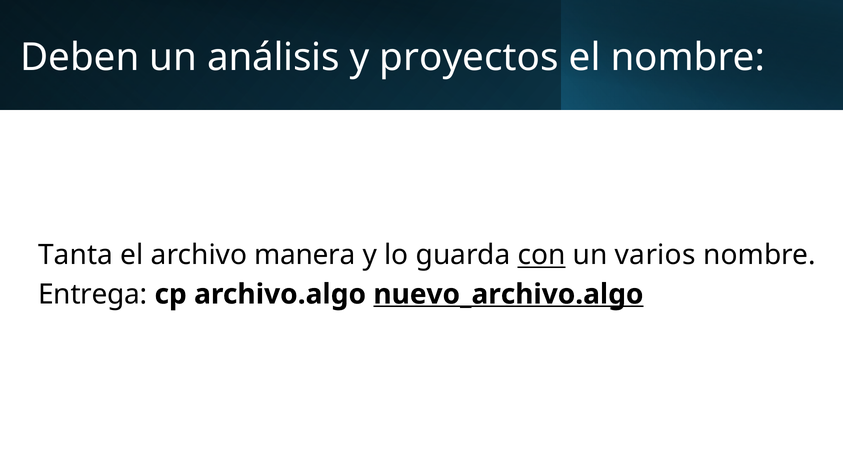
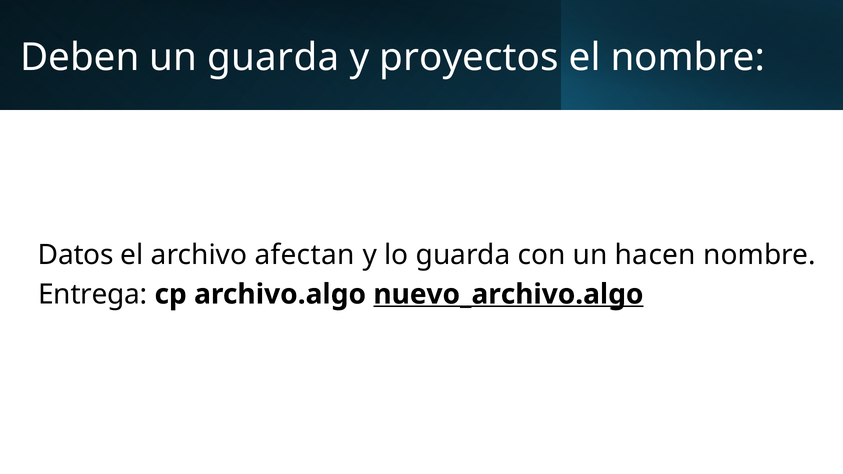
un análisis: análisis -> guarda (273, 57)
Tanta: Tanta -> Datos (76, 255)
manera: manera -> afectan (305, 255)
con underline: present -> none (542, 255)
varios: varios -> hacen (655, 255)
